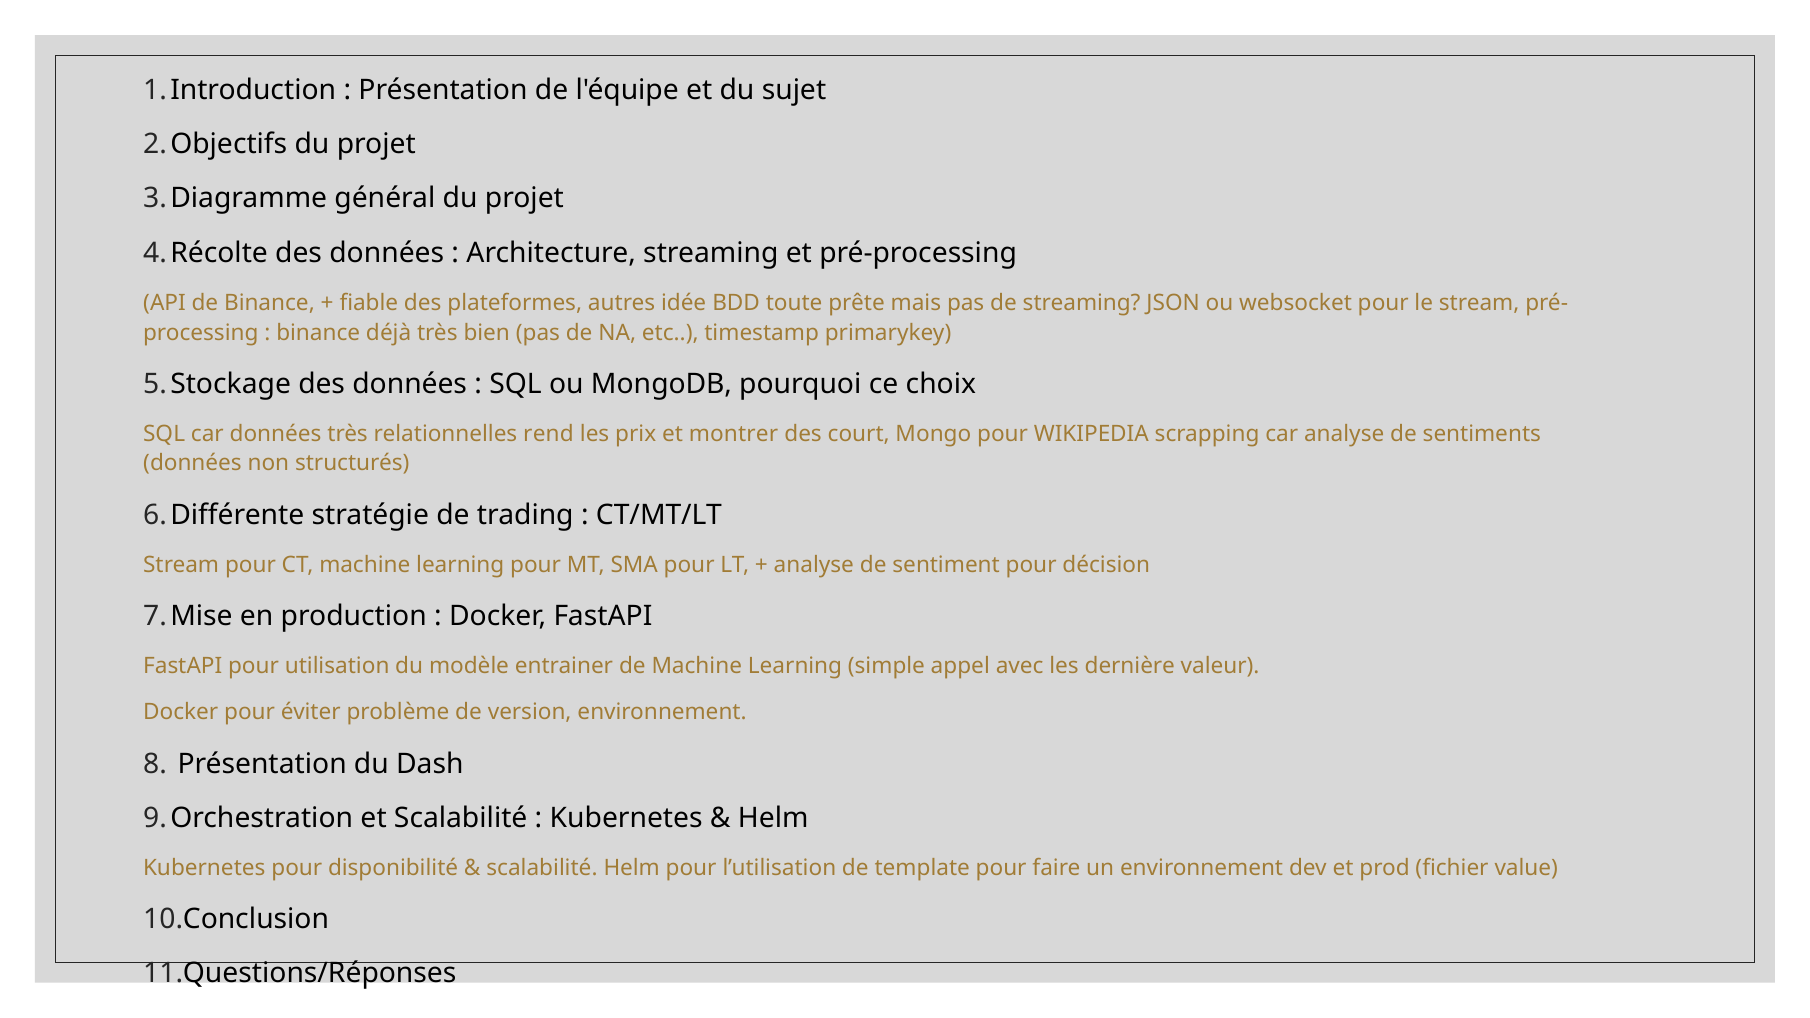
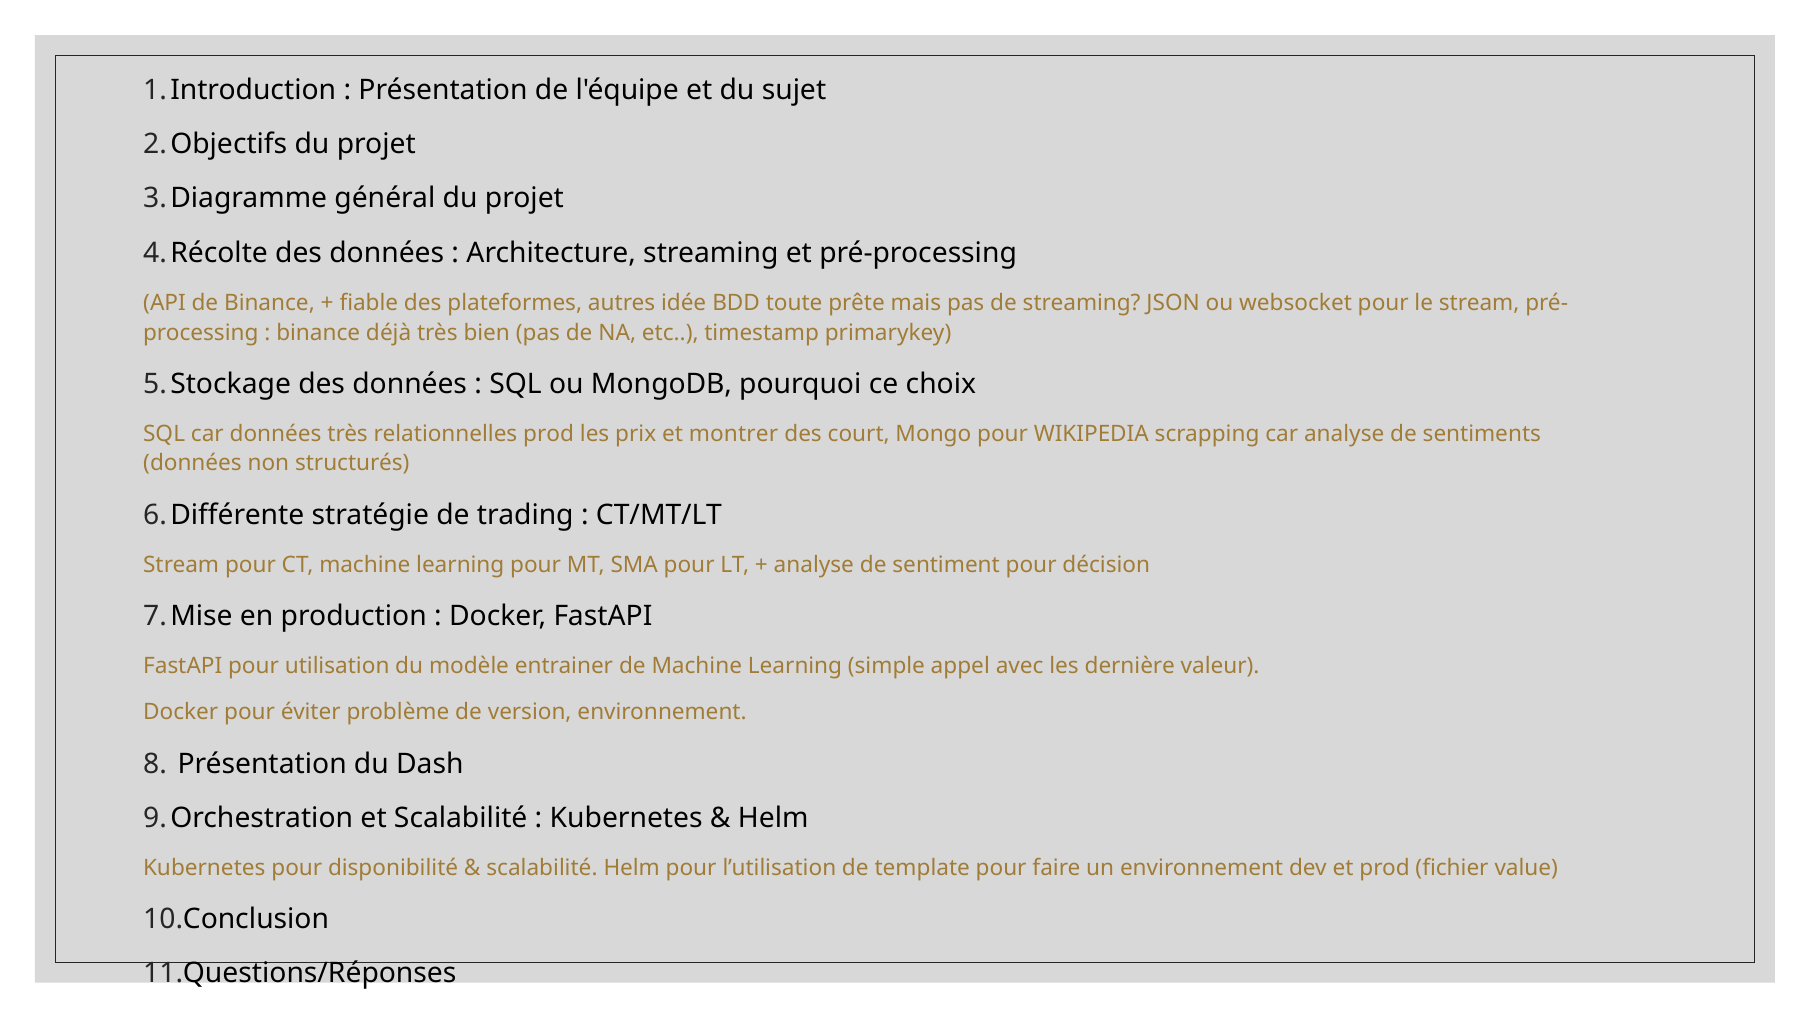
relationnelles rend: rend -> prod (549, 434)
